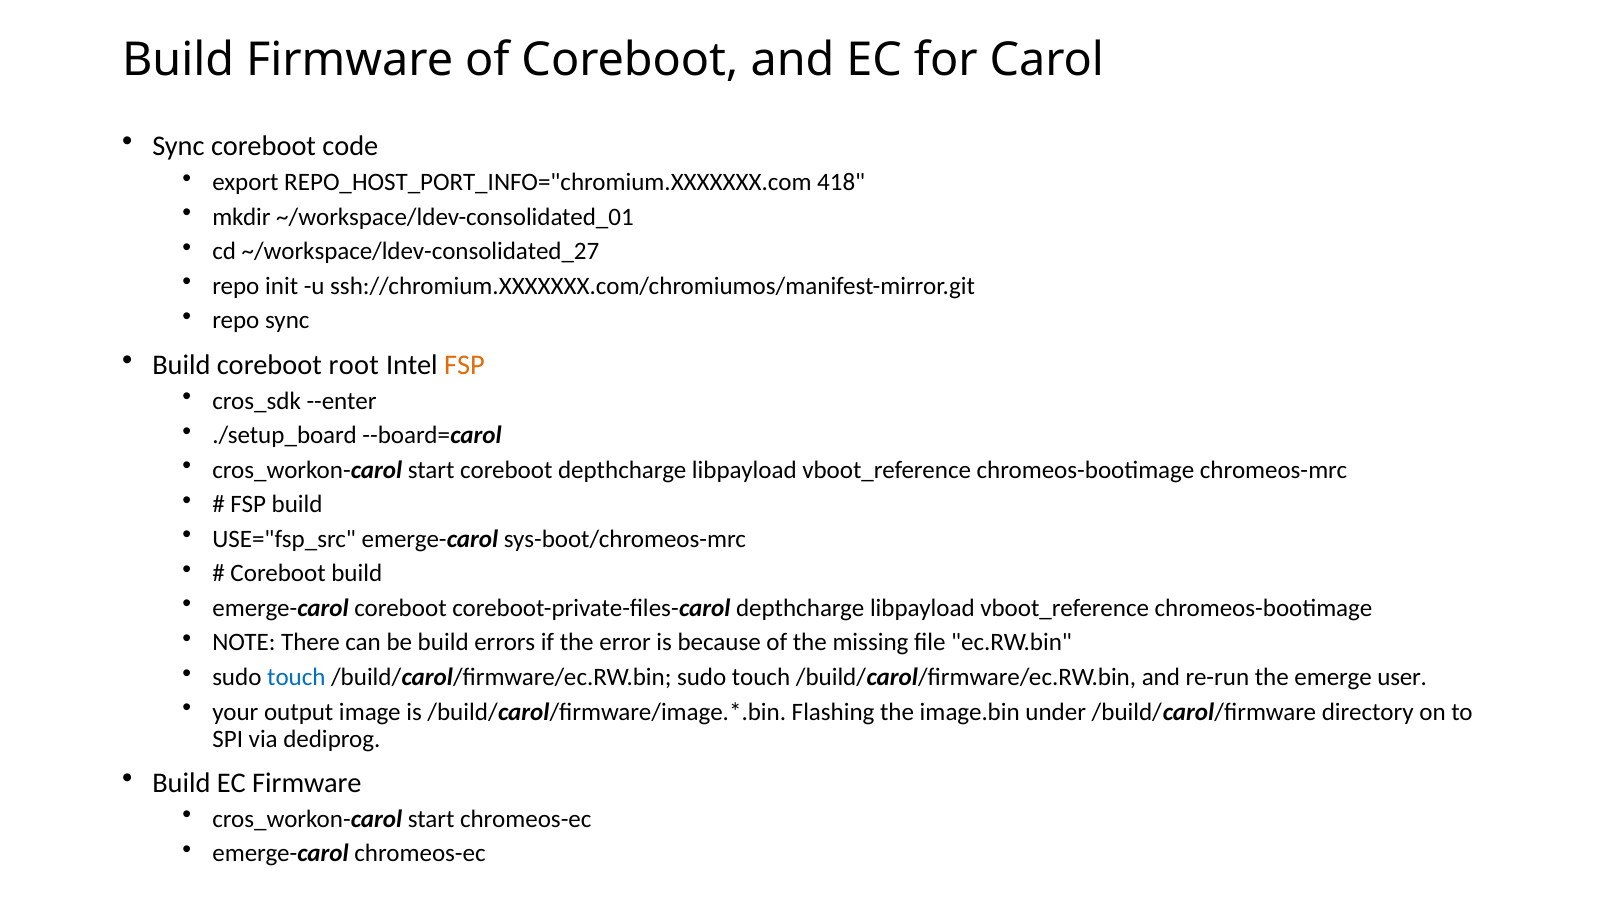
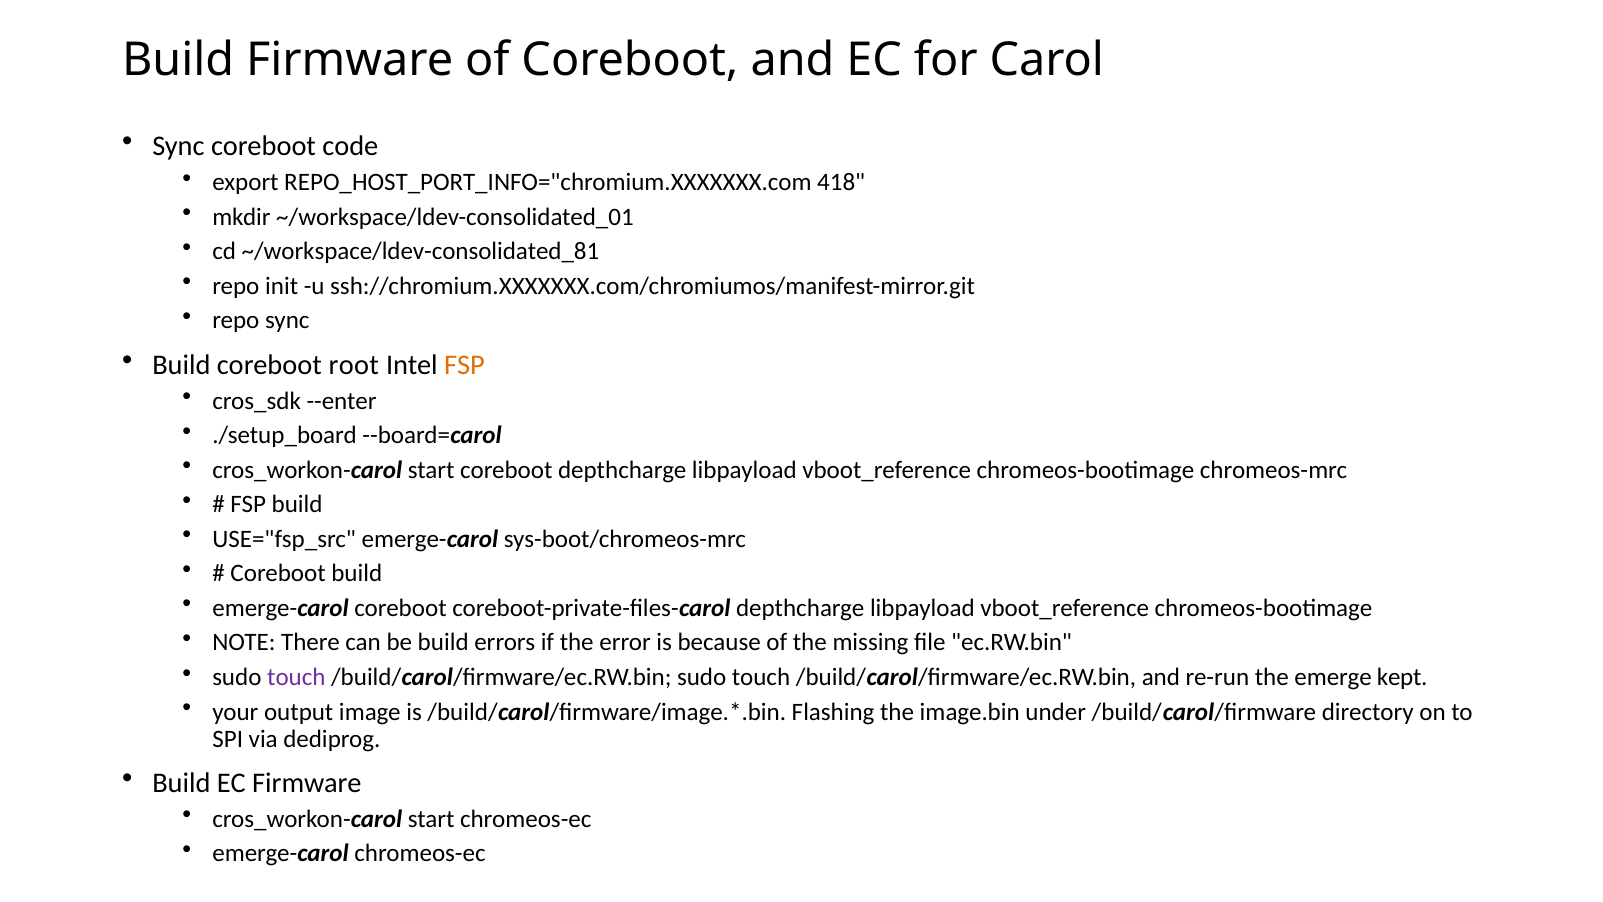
~/workspace/ldev-consolidated_27: ~/workspace/ldev-consolidated_27 -> ~/workspace/ldev-consolidated_81 (420, 251)
touch colour: blue -> purple (296, 677)
user: user -> kept (1402, 677)
